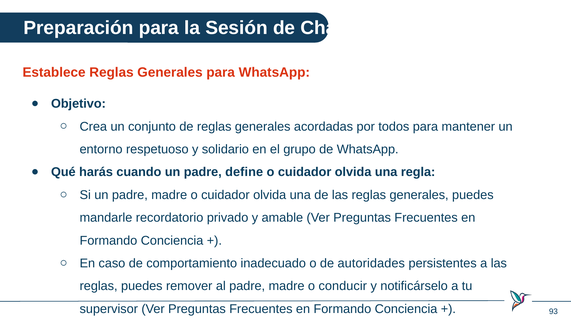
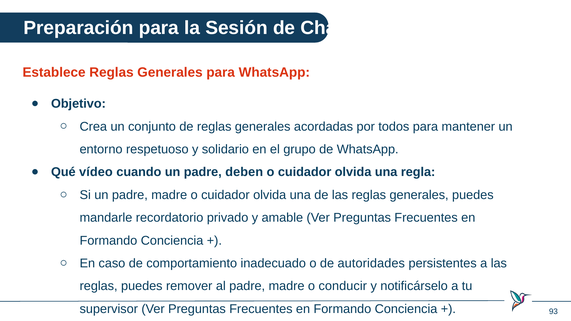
harás: harás -> vídeo (96, 172)
define: define -> deben (244, 172)
